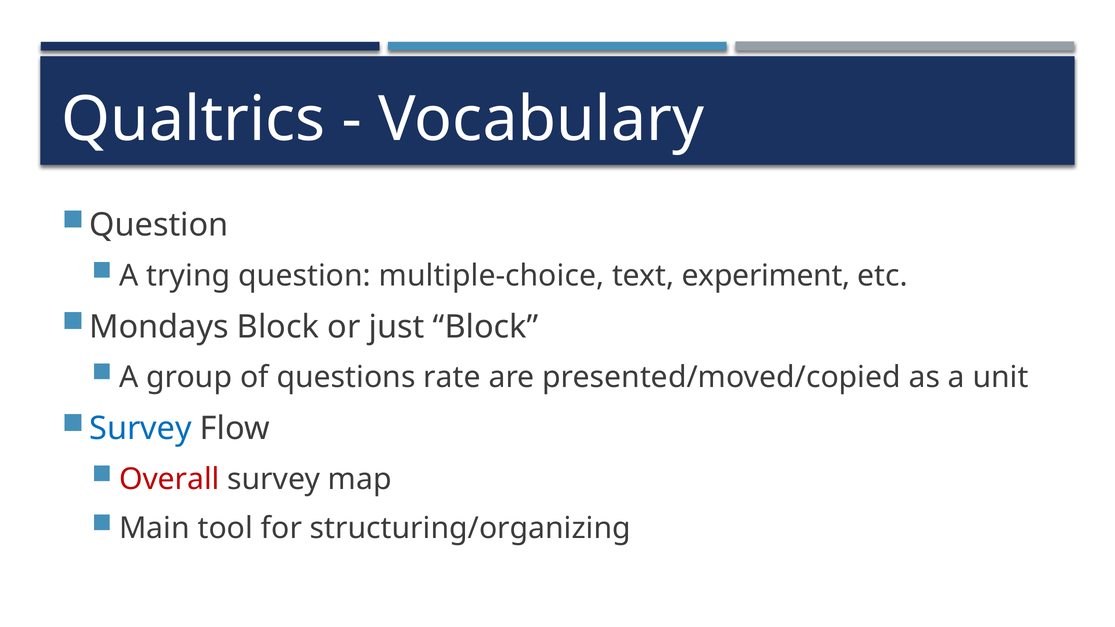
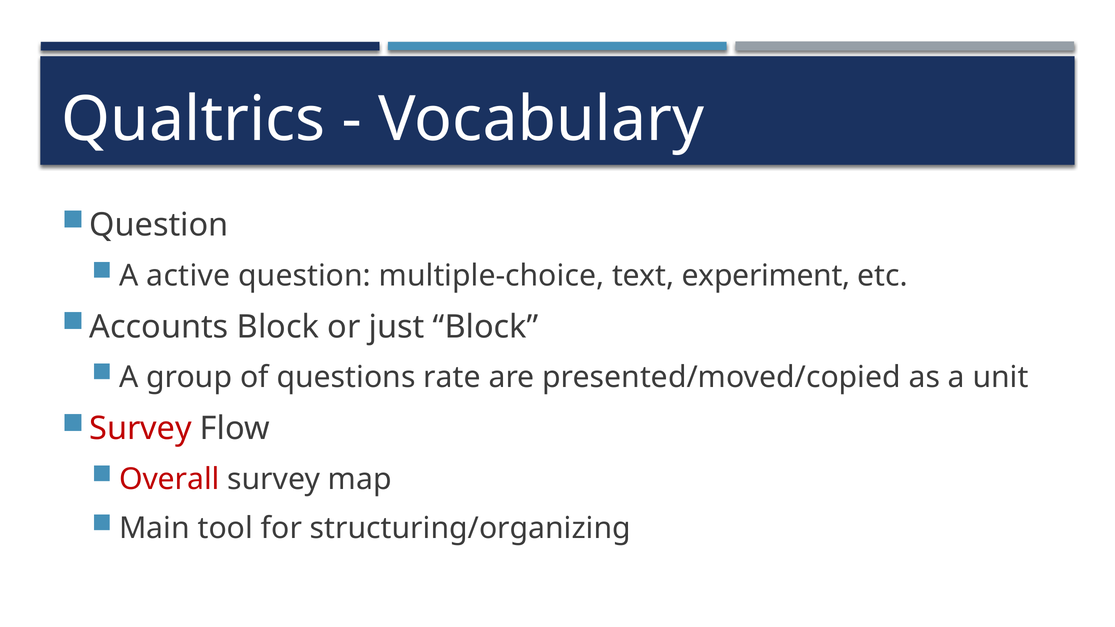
trying: trying -> active (188, 276)
Mondays: Mondays -> Accounts (159, 327)
Survey colour: blue -> red (141, 429)
